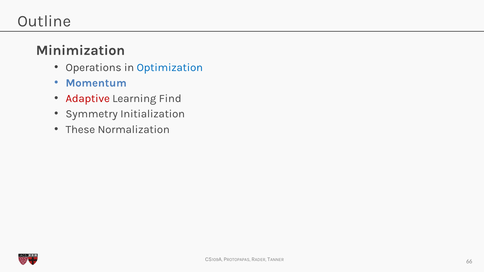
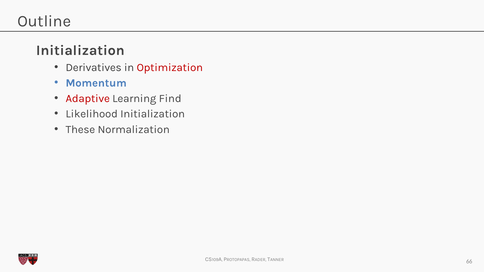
Minimization: Minimization -> Initialization (80, 50)
Operations: Operations -> Derivatives (94, 67)
Optimization colour: blue -> red (170, 67)
Symmetry: Symmetry -> Likelihood (92, 114)
